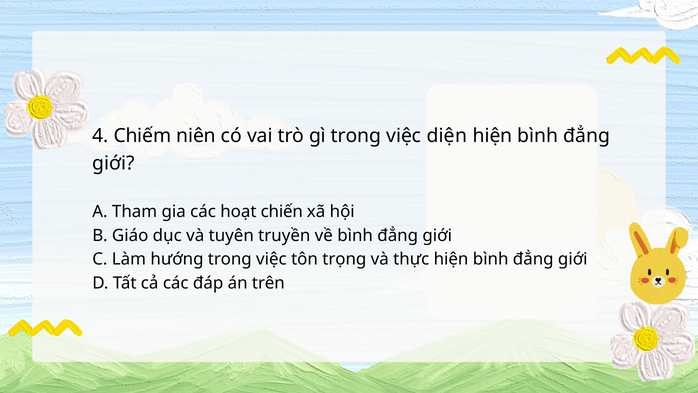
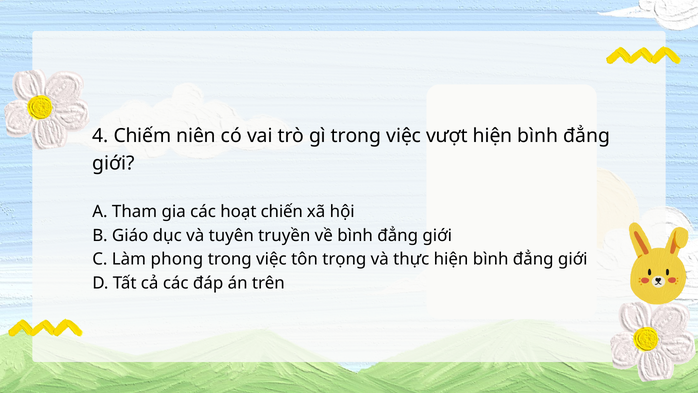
diện: diện -> vượt (447, 136)
hướng: hướng -> phong (177, 259)
